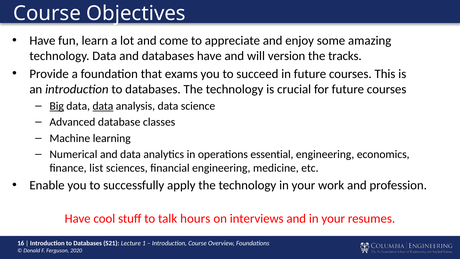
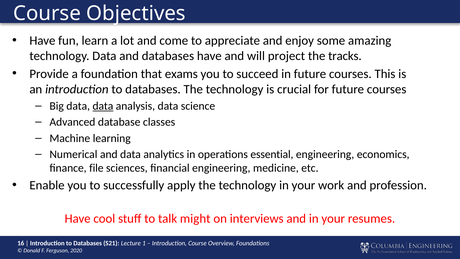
version: version -> project (286, 56)
Big underline: present -> none (57, 106)
list: list -> file (96, 168)
hours: hours -> might (195, 218)
